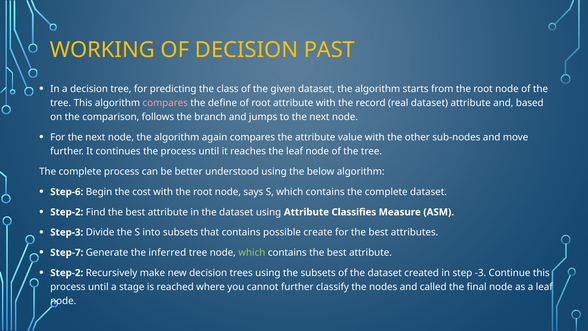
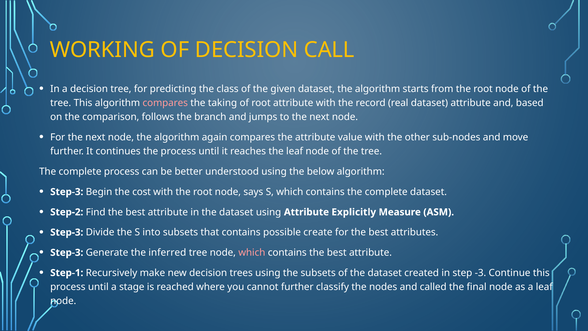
PAST: PAST -> CALL (329, 50)
define: define -> taking (222, 103)
Step-6: Step-6 -> Step-3 (67, 192)
Classifies: Classifies -> Explicitly (354, 212)
Step-7: Step-7 -> Step-3 (67, 252)
which colour: light green -> pink (252, 252)
Step-2: Step-2 -> Step-1 (67, 273)
